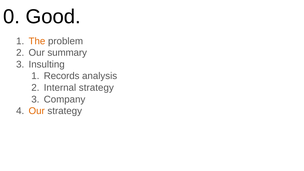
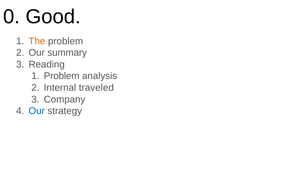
Insulting: Insulting -> Reading (47, 64)
Records: Records -> Problem (62, 76)
Internal strategy: strategy -> traveled (96, 88)
Our colour: orange -> blue (37, 111)
